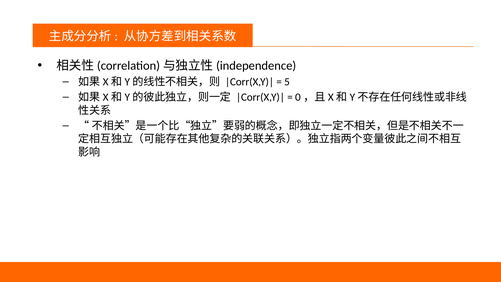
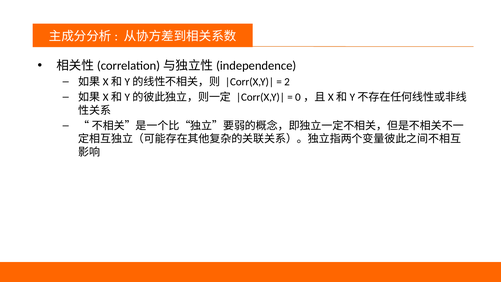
5: 5 -> 2 (287, 82)
